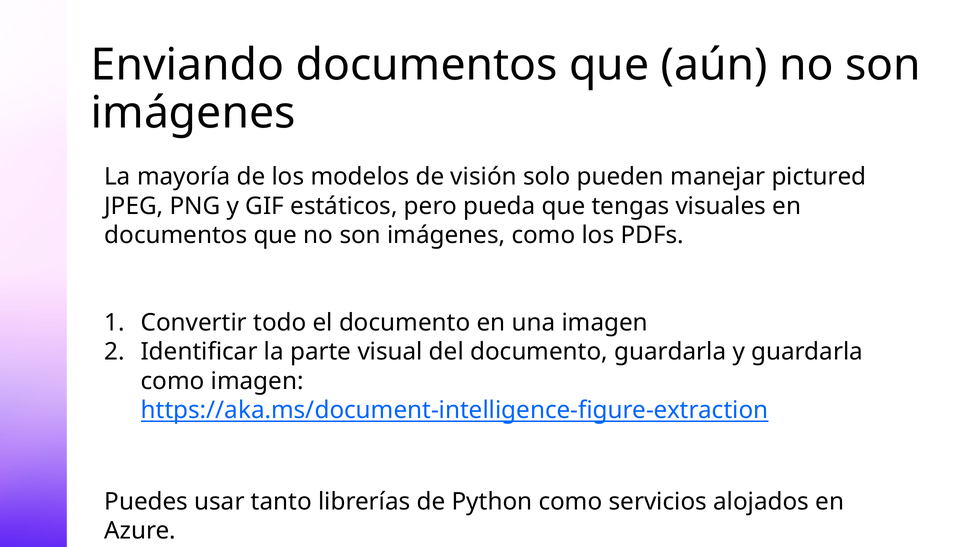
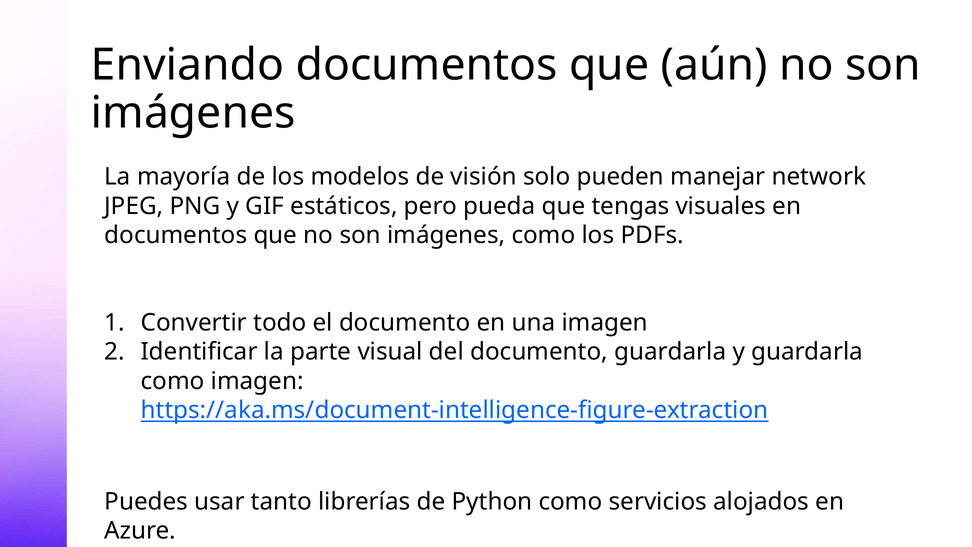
pictured: pictured -> network (819, 177)
